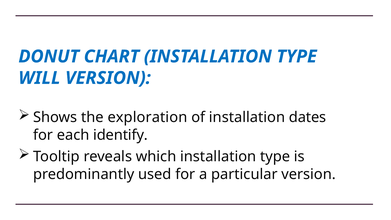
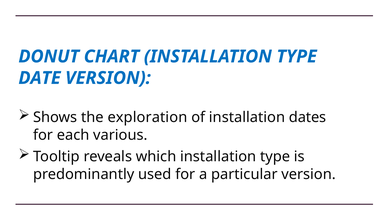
WILL: WILL -> DATE (40, 78)
identify: identify -> various (120, 135)
